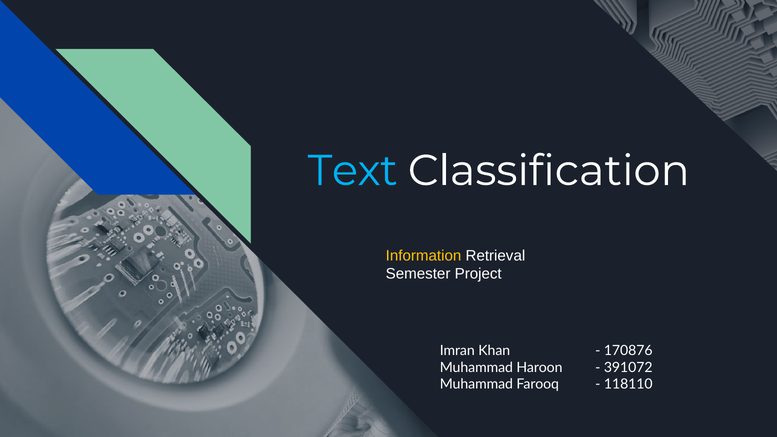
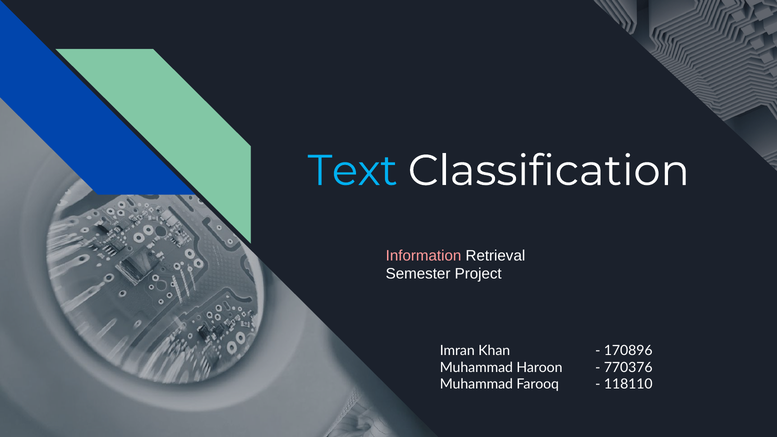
Information colour: yellow -> pink (424, 256)
170876: 170876 -> 170896 (628, 351)
391072: 391072 -> 770376 (628, 368)
